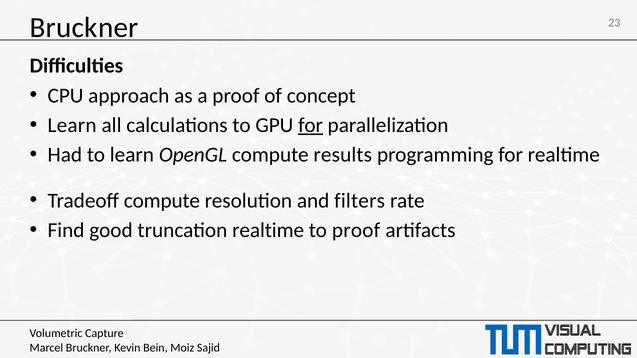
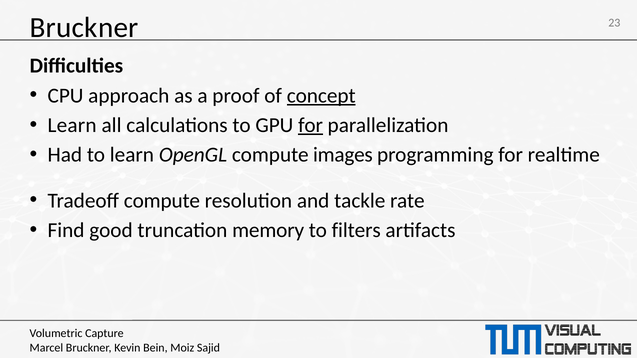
concept underline: none -> present (321, 96)
results: results -> images (343, 155)
filters: filters -> tackle (360, 201)
truncation realtime: realtime -> memory (268, 230)
to proof: proof -> filters (356, 230)
